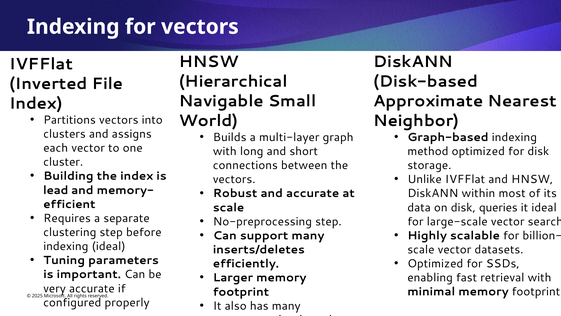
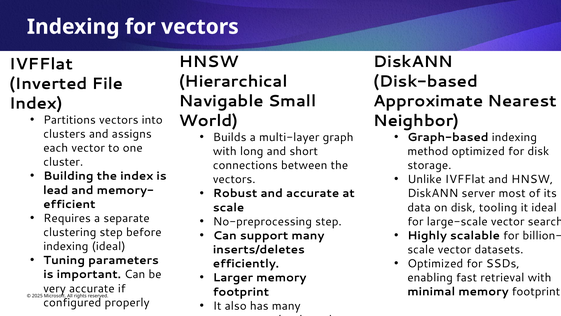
within: within -> server (478, 193)
queries: queries -> tooling (498, 207)
